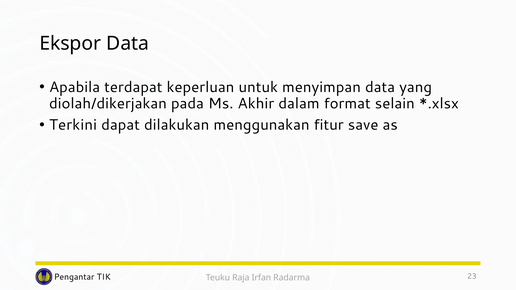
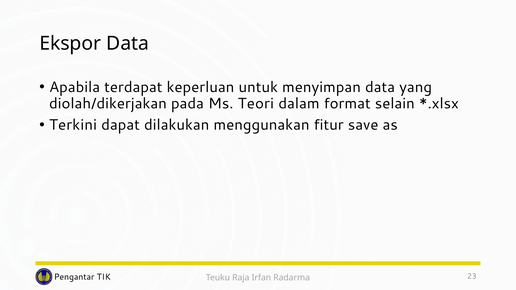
Akhir: Akhir -> Teori (256, 103)
